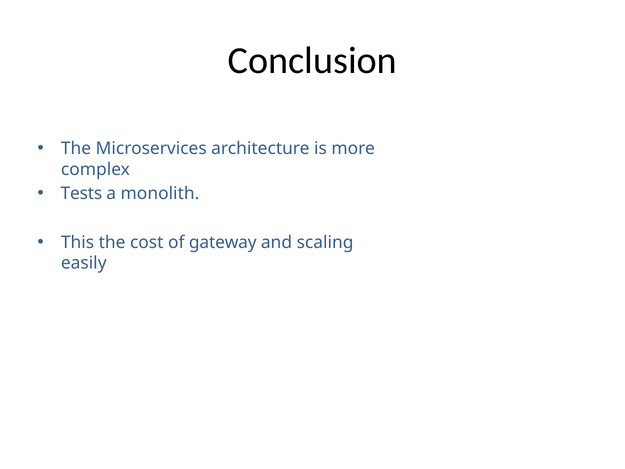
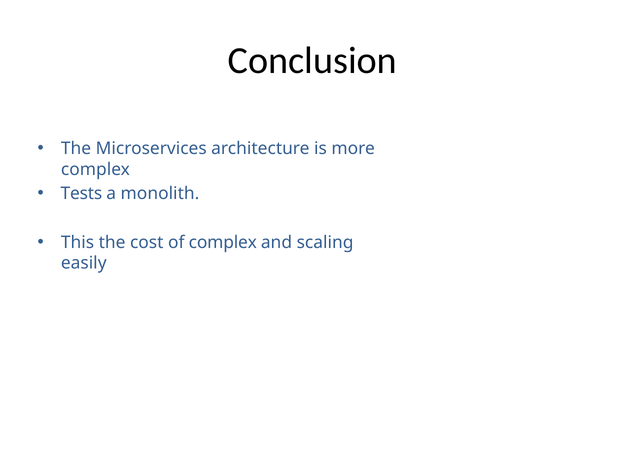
of gateway: gateway -> complex (223, 242)
